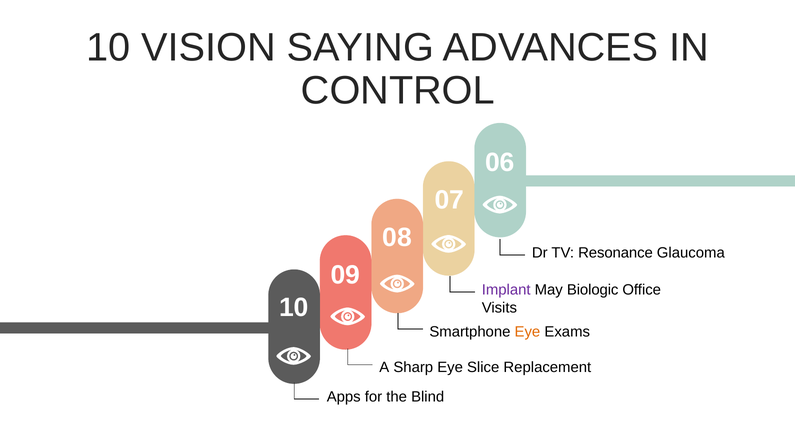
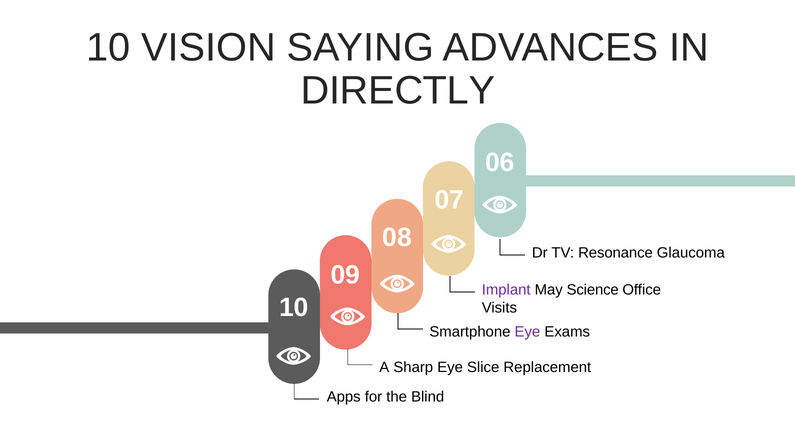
CONTROL: CONTROL -> DIRECTLY (398, 91)
Biologic: Biologic -> Science (593, 290)
Eye colour: orange -> purple (527, 332)
